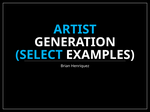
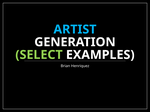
SELECT colour: light blue -> light green (39, 55)
